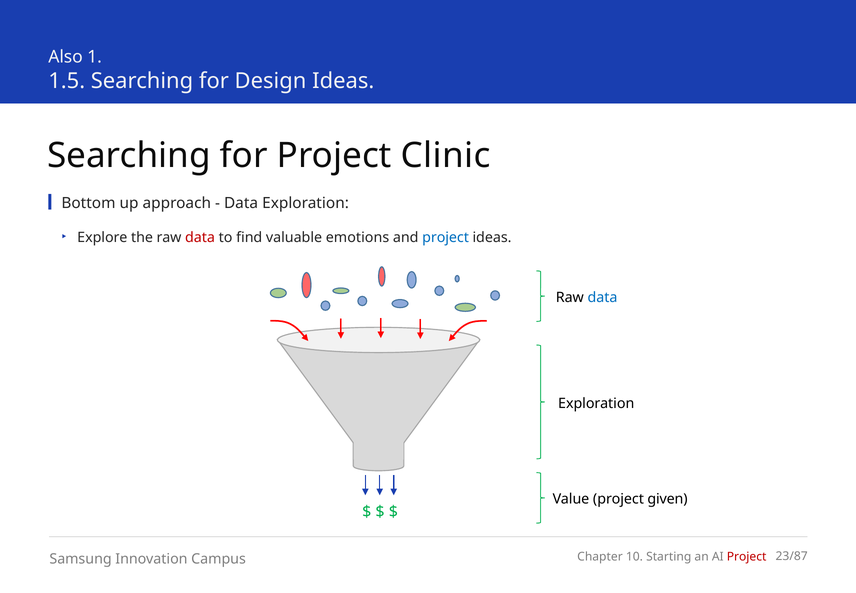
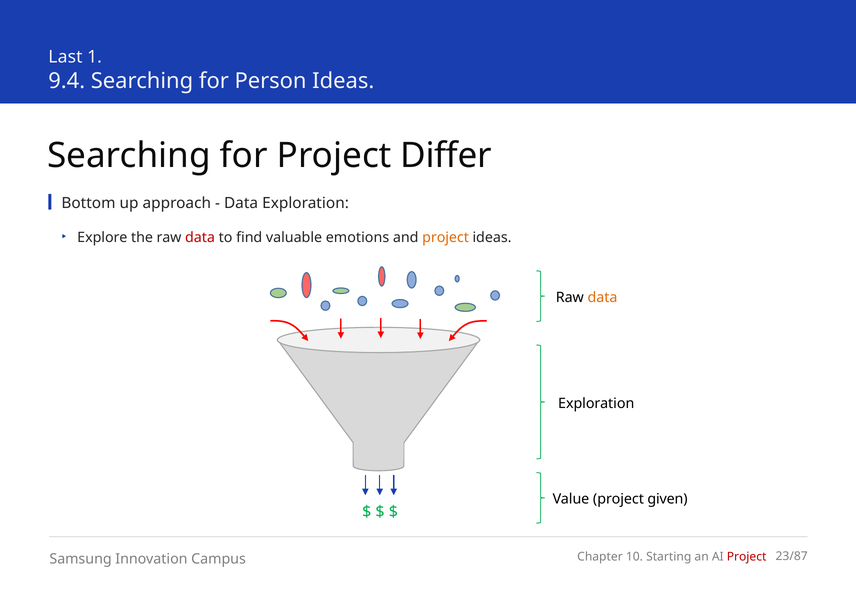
Also: Also -> Last (65, 57)
1.5: 1.5 -> 9.4 (67, 81)
Design: Design -> Person (271, 81)
Clinic: Clinic -> Differ (446, 156)
project colour: blue -> orange (446, 237)
data colour: blue -> orange (602, 297)
